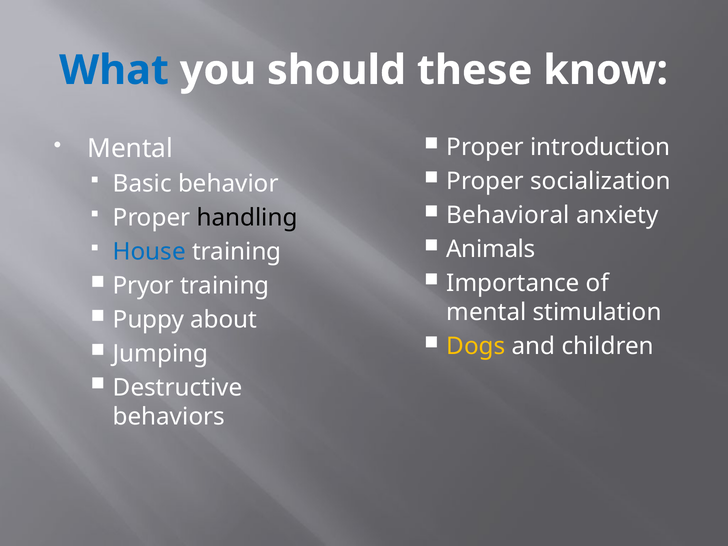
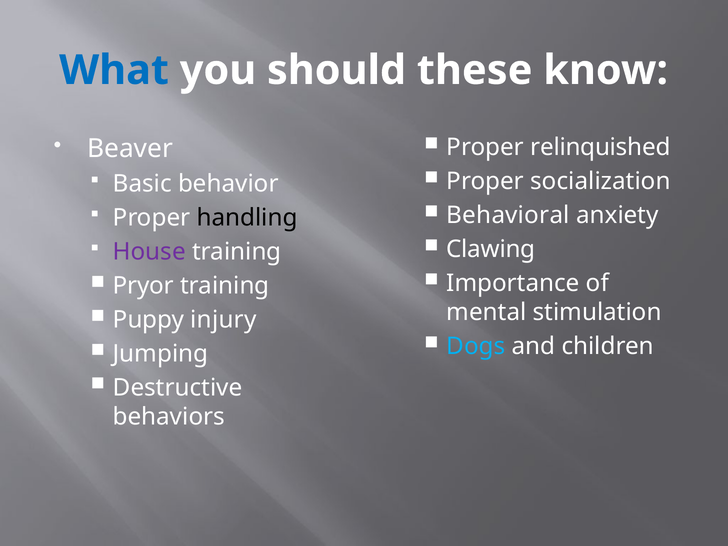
introduction: introduction -> relinquished (600, 147)
Mental: Mental -> Beaver (130, 149)
Animals: Animals -> Clawing (491, 249)
House colour: blue -> purple (149, 252)
about: about -> injury (223, 320)
Dogs colour: yellow -> light blue (476, 346)
